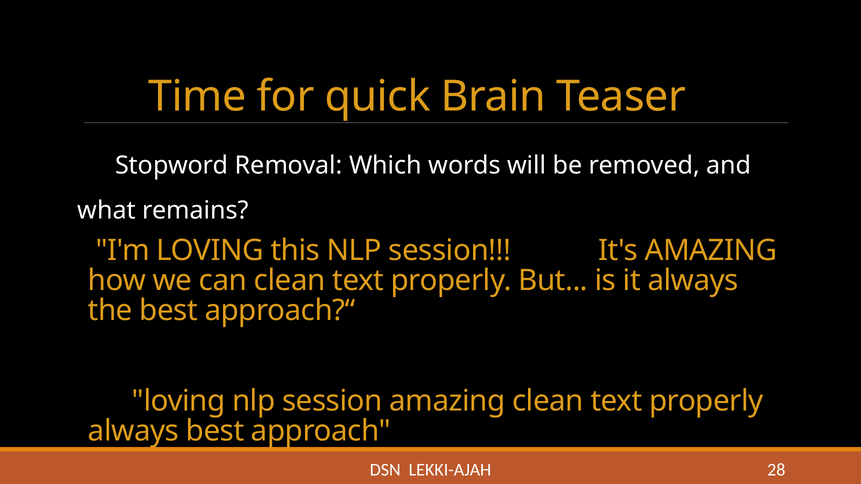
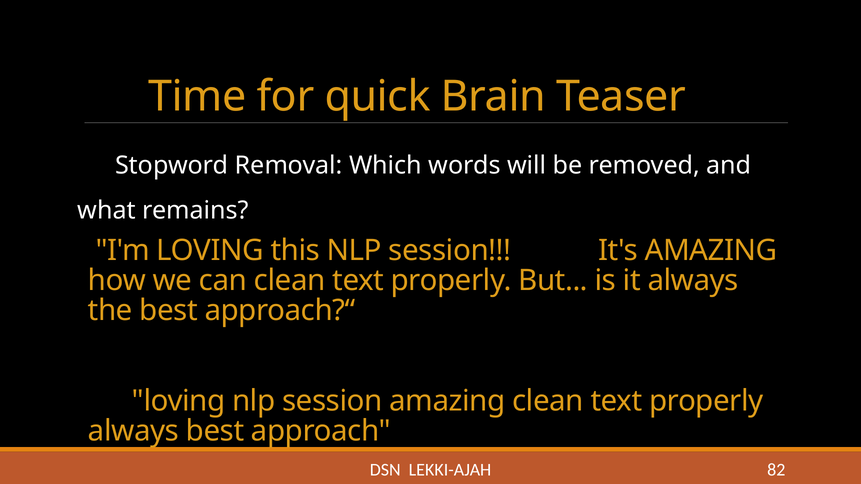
28: 28 -> 82 (776, 470)
